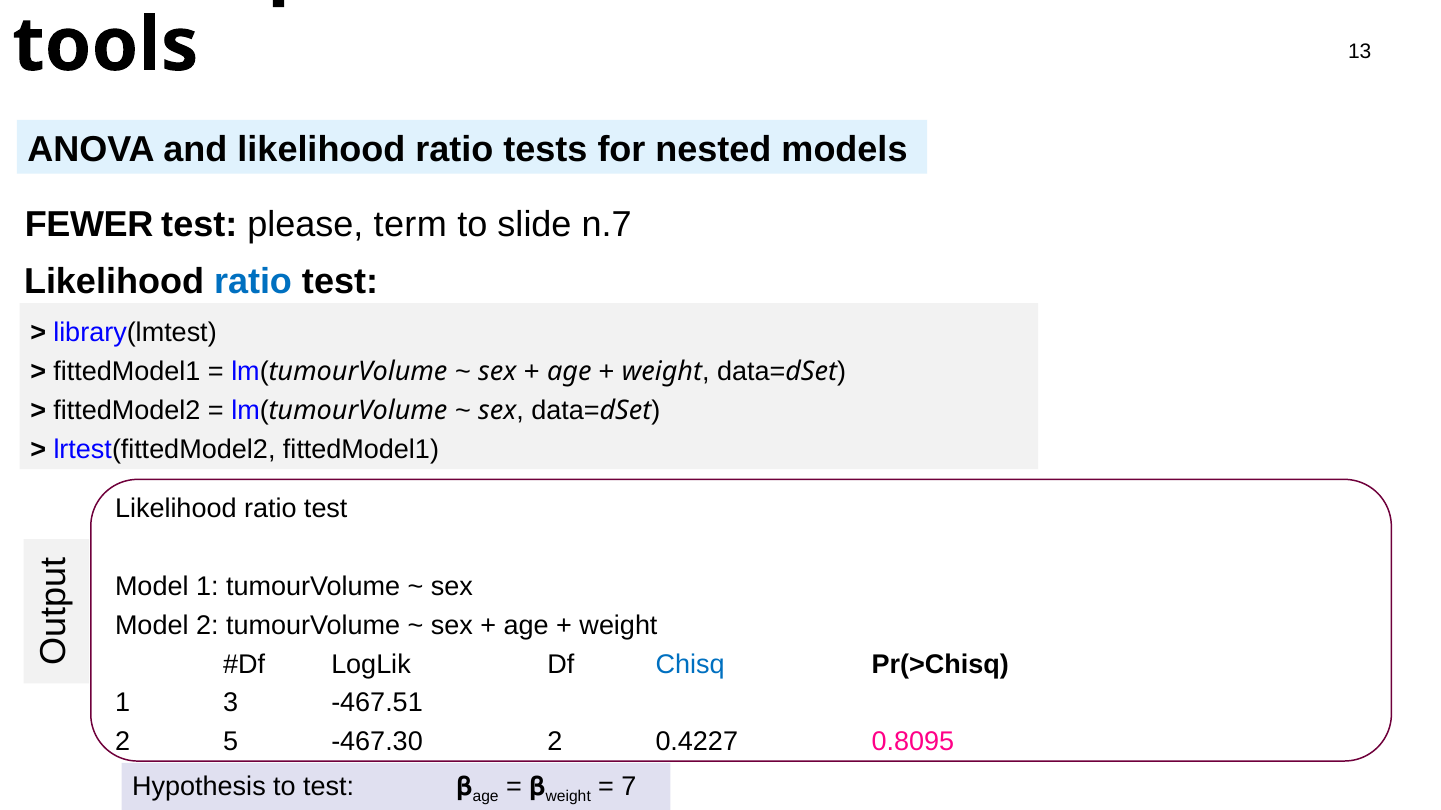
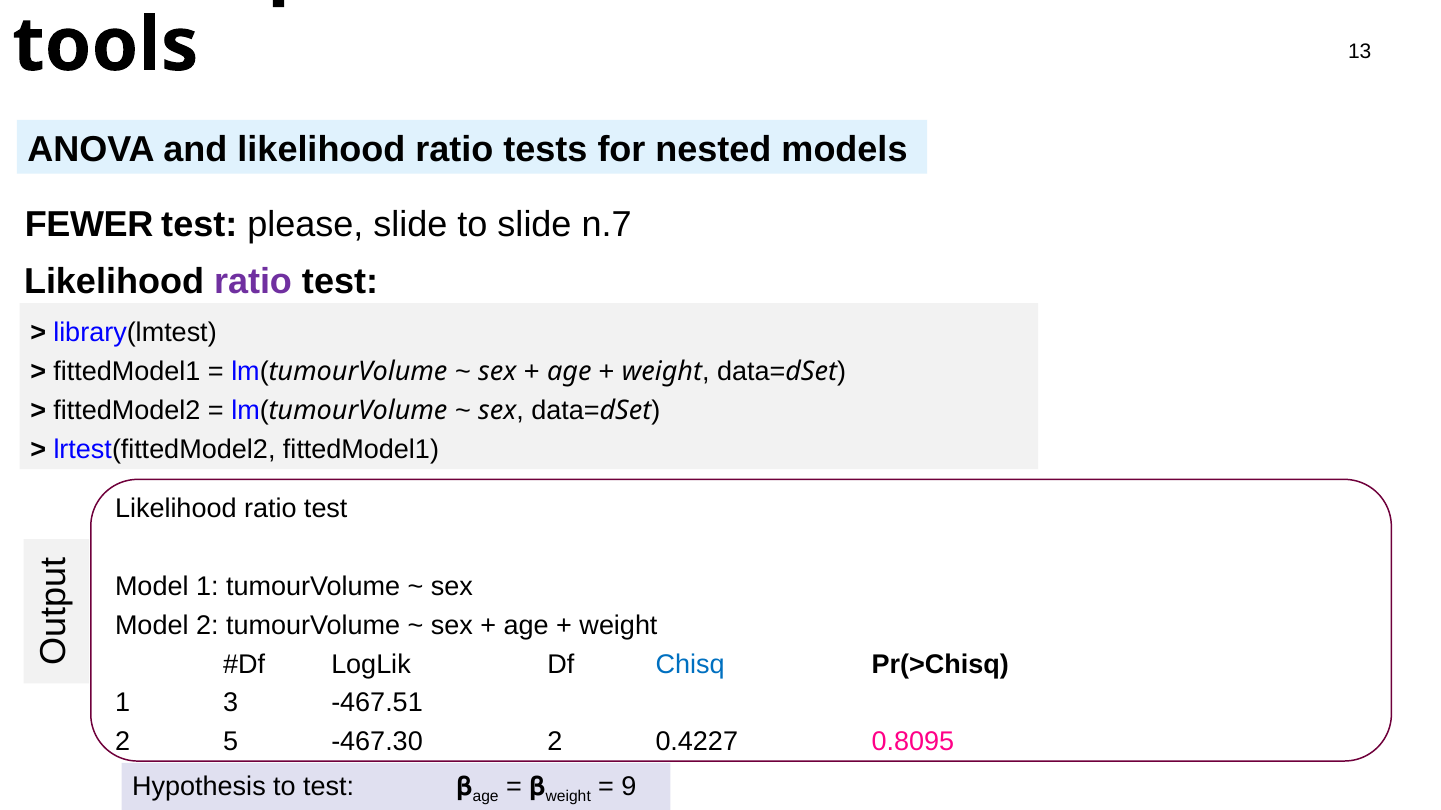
please term: term -> slide (410, 225)
ratio colour: blue -> purple (253, 282)
7: 7 -> 9 (629, 787)
